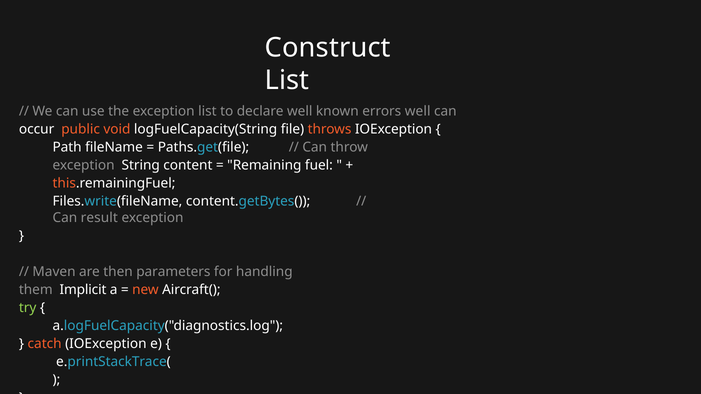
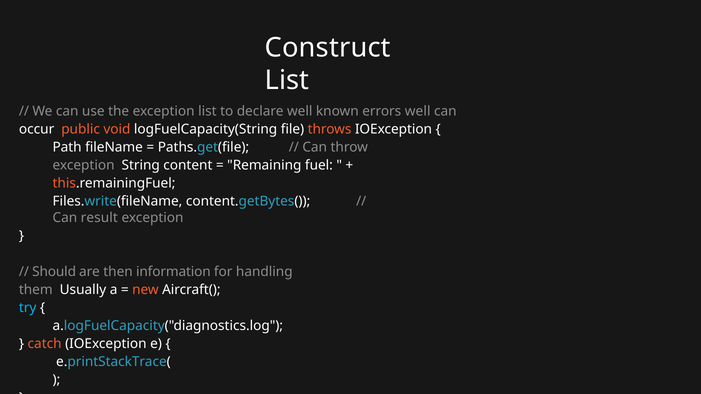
Maven: Maven -> Should (54, 272)
parameters: parameters -> information (173, 272)
Implicit: Implicit -> Usually (83, 290)
try colour: light green -> light blue (28, 308)
